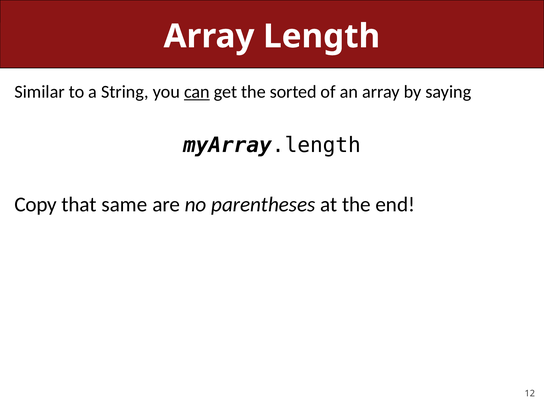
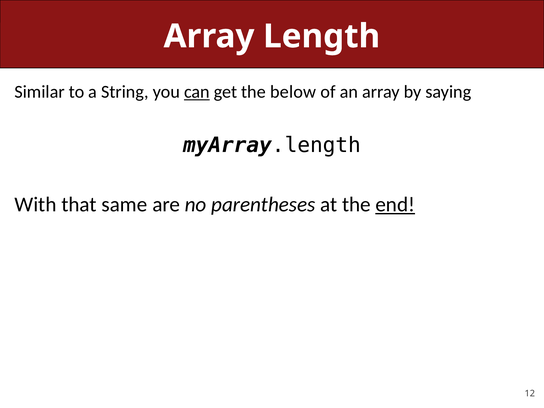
sorted: sorted -> below (293, 92)
Copy: Copy -> With (36, 205)
end underline: none -> present (395, 205)
